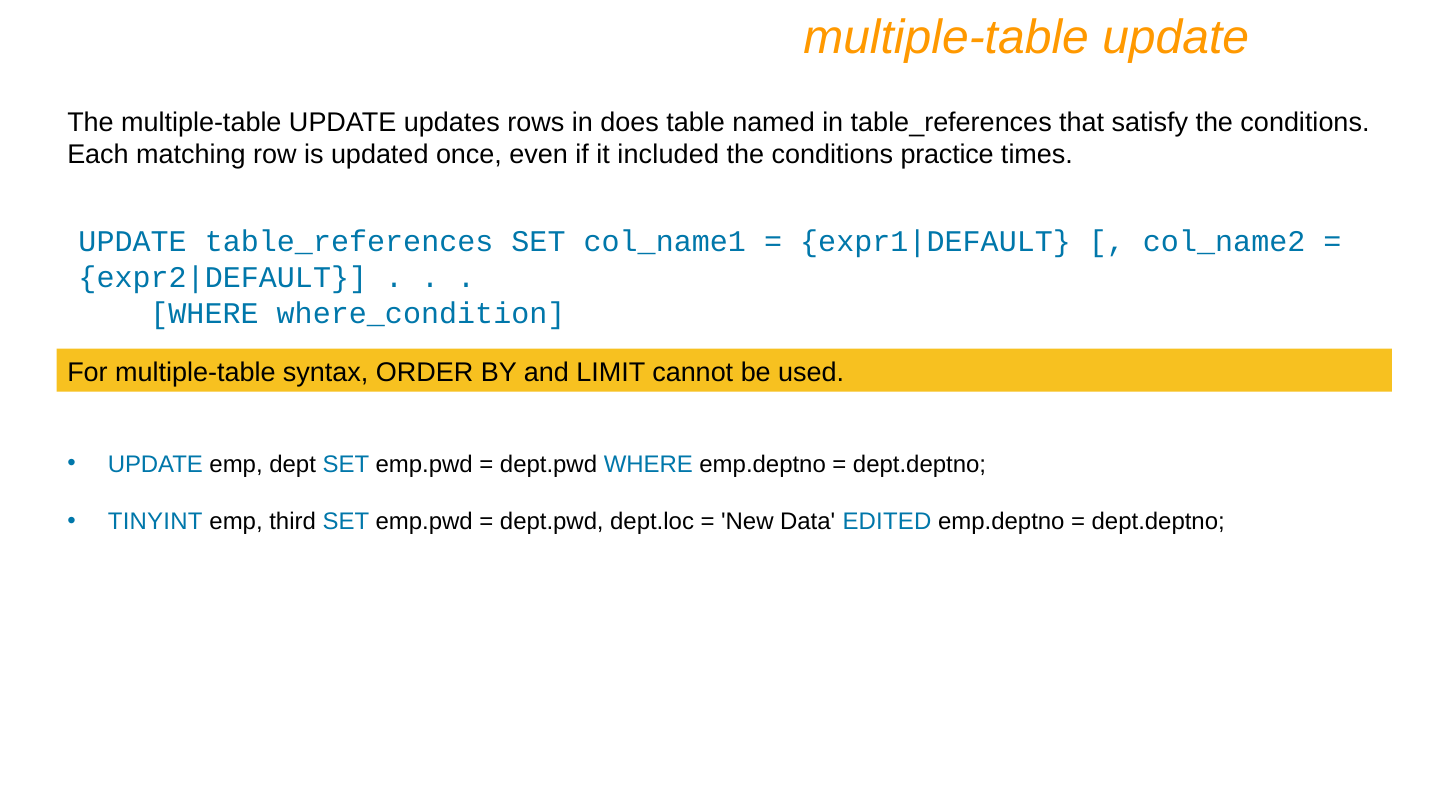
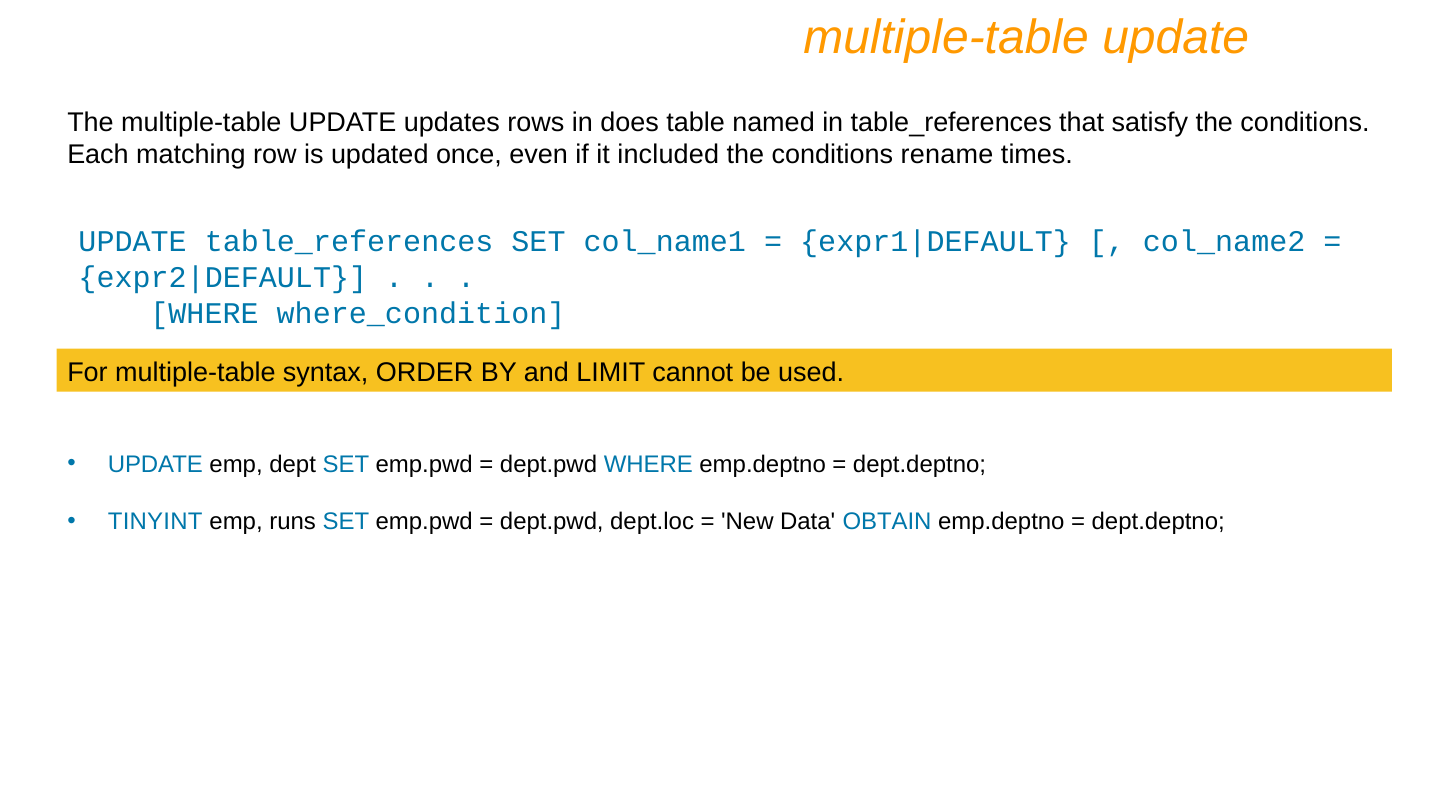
practice: practice -> rename (947, 155)
third: third -> runs (293, 522)
EDITED: EDITED -> OBTAIN (887, 522)
